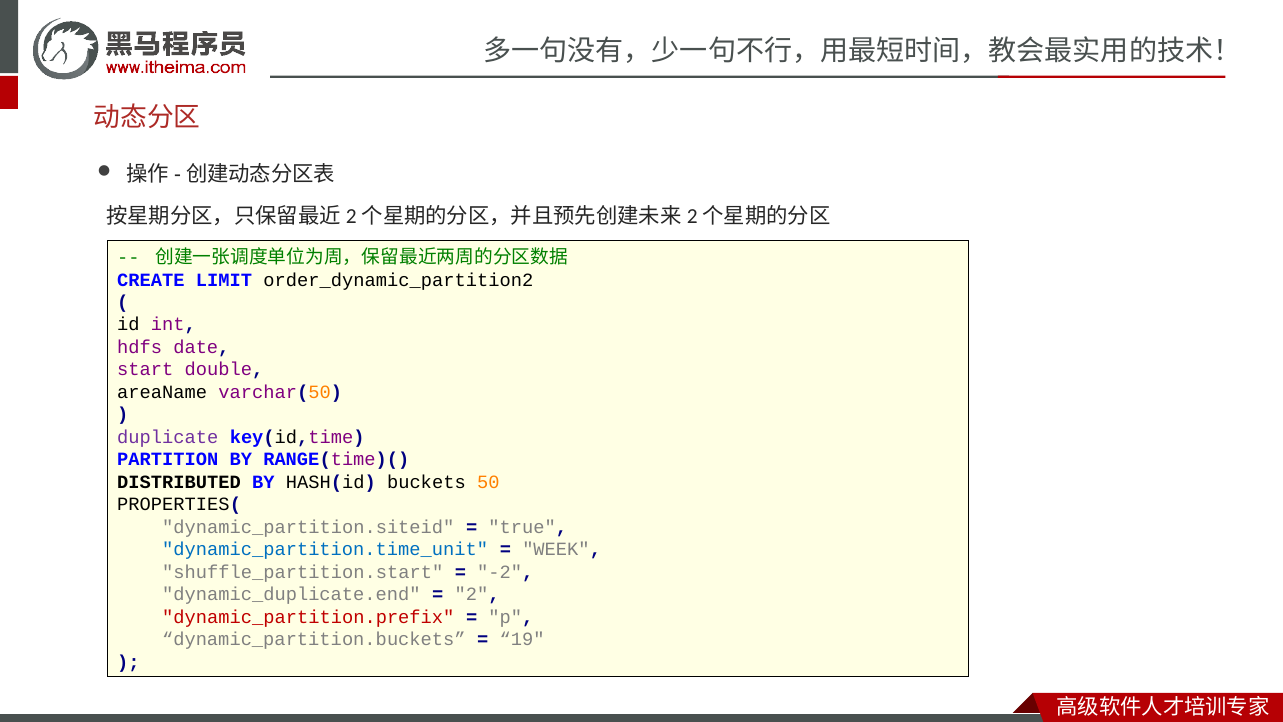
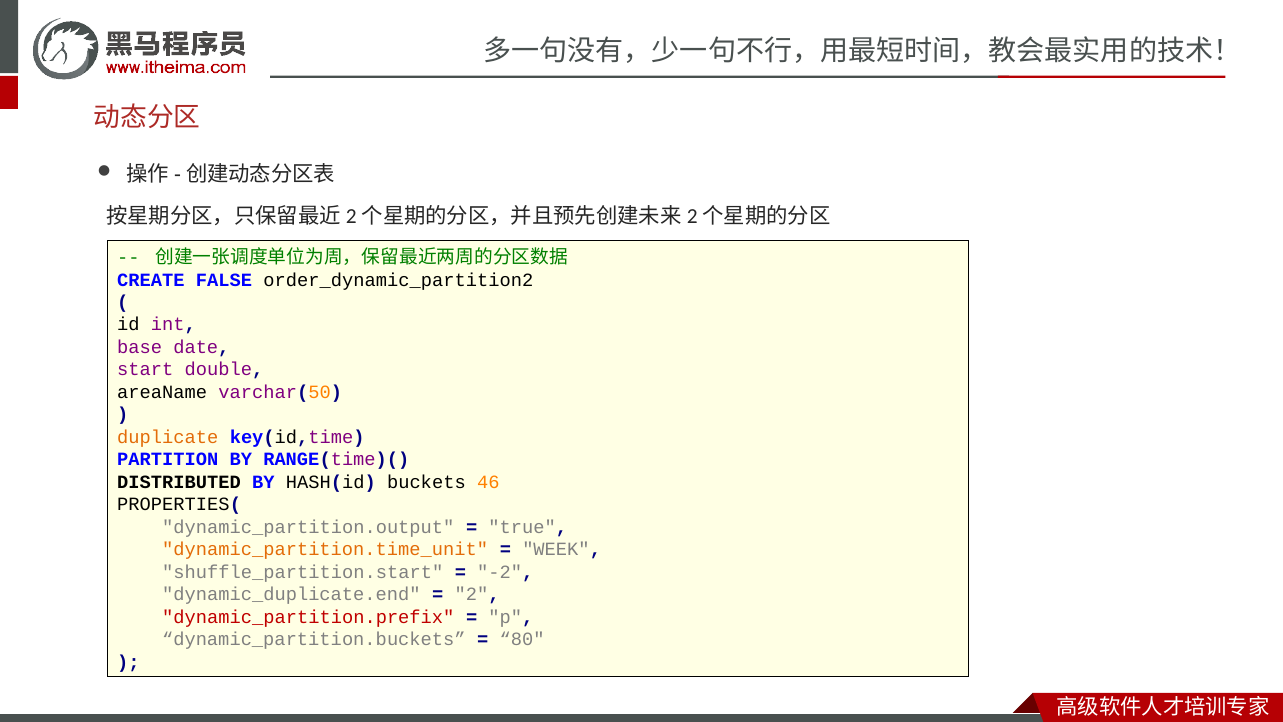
LIMIT: LIMIT -> FALSE (224, 280)
hdfs: hdfs -> base (140, 347)
duplicate colour: purple -> orange (168, 437)
50: 50 -> 46 (488, 482)
dynamic_partition.siteid: dynamic_partition.siteid -> dynamic_partition.output (308, 527)
dynamic_partition.time_unit colour: blue -> orange (325, 549)
19: 19 -> 80 (522, 639)
